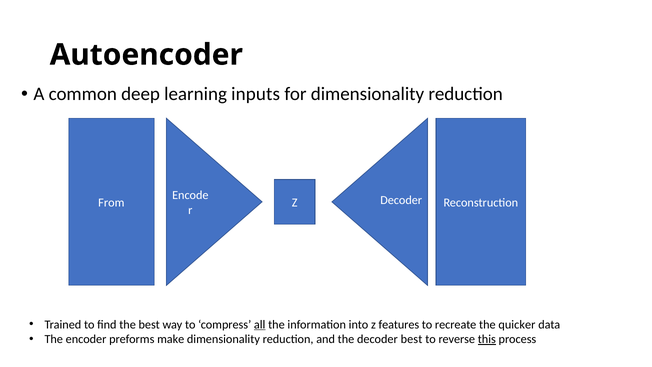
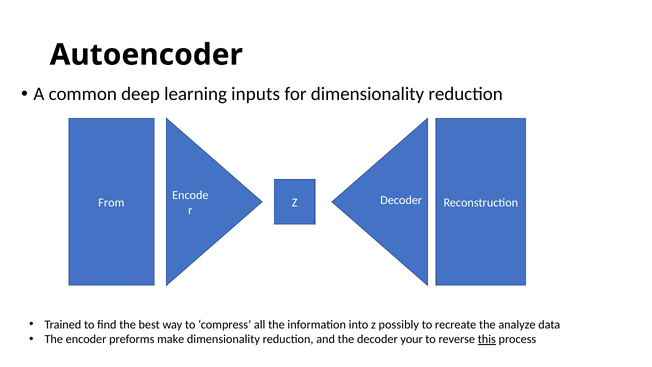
all underline: present -> none (260, 324)
features: features -> possibly (399, 324)
quicker: quicker -> analyze (517, 324)
decoder best: best -> your (412, 339)
